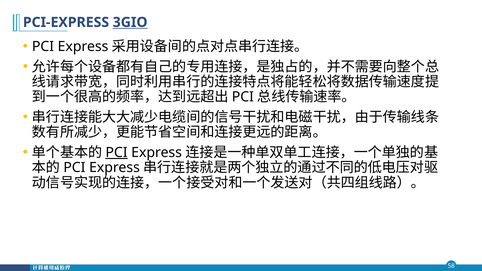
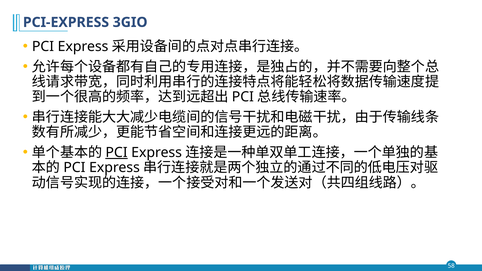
3GIO underline: present -> none (130, 22)
